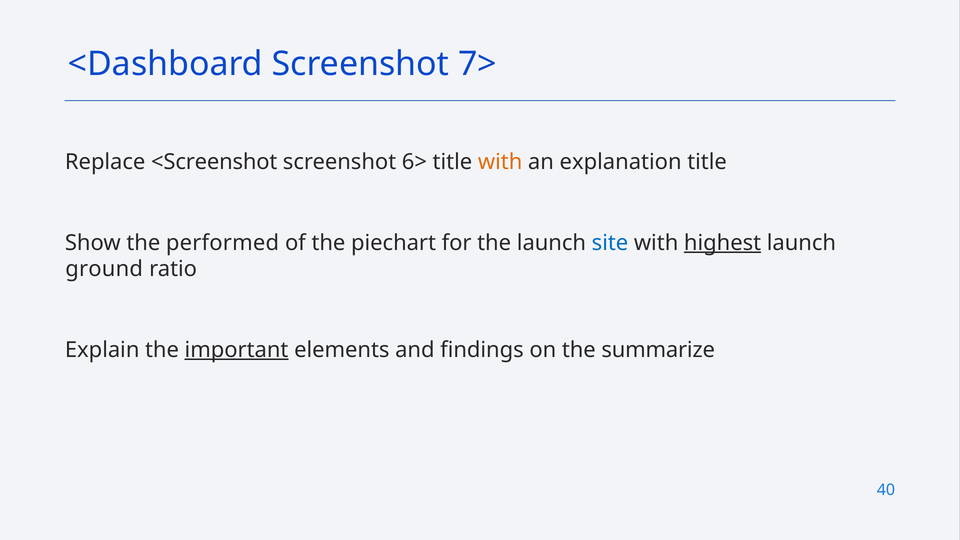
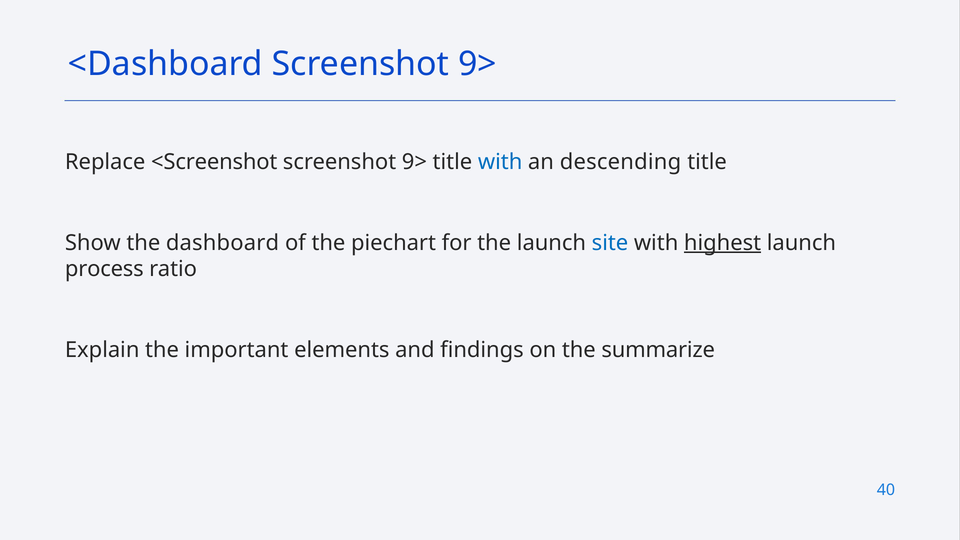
<Dashboard Screenshot 7>: 7> -> 9> (477, 64)
6>: 6> -> 9> (414, 162)
with colour: orange -> blue (500, 162)
explanation: explanation -> descending (620, 162)
performed: performed -> dashboard (222, 243)
ground: ground -> process (104, 269)
important underline: present -> none (237, 350)
